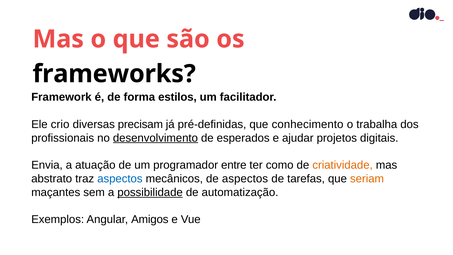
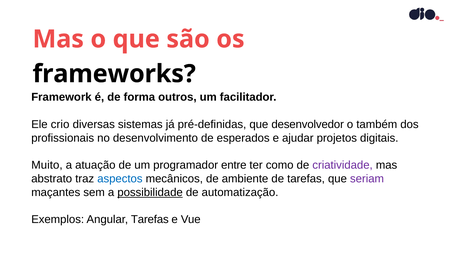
estilos: estilos -> outros (177, 97)
precisam: precisam -> sistemas (140, 124)
conhecimento: conhecimento -> desenvolvedor (308, 124)
trabalha: trabalha -> também (377, 124)
desenvolvimento underline: present -> none (155, 138)
Envia: Envia -> Muito (47, 165)
criatividade colour: orange -> purple (343, 165)
de aspectos: aspectos -> ambiente (245, 179)
seriam colour: orange -> purple (367, 179)
Angular Amigos: Amigos -> Tarefas (150, 219)
